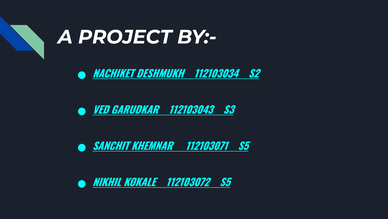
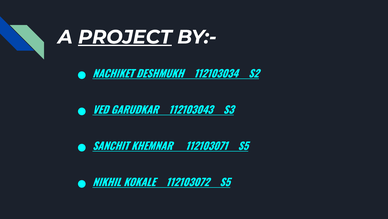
PROJECT underline: none -> present (125, 37)
